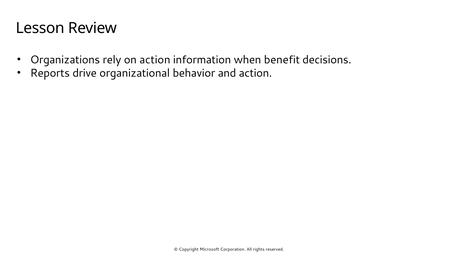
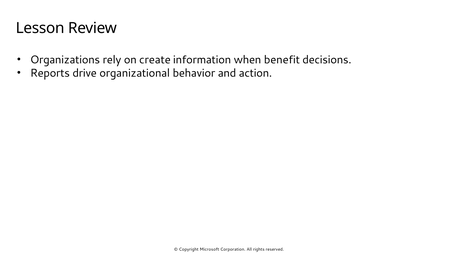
on action: action -> create (155, 60)
